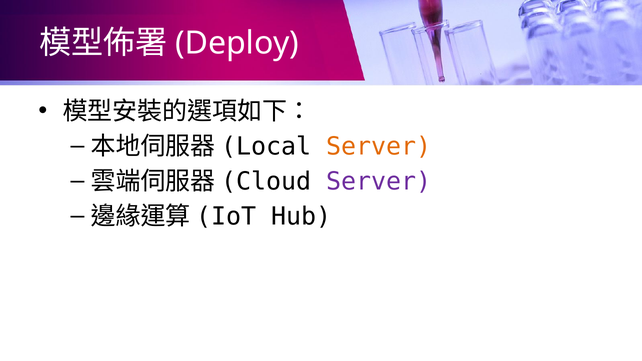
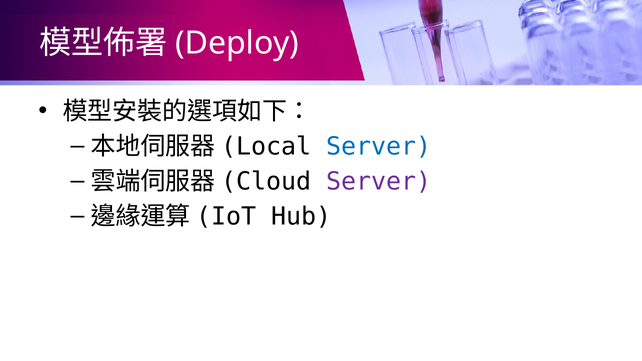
Server colour: orange -> blue (379, 147)
